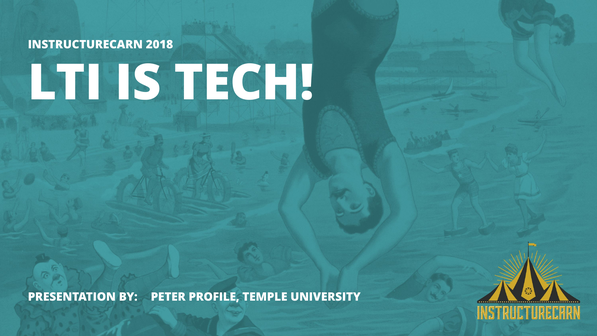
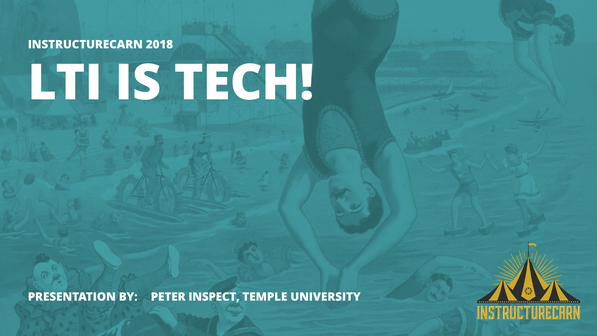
PROFILE: PROFILE -> INSPECT (214, 297)
